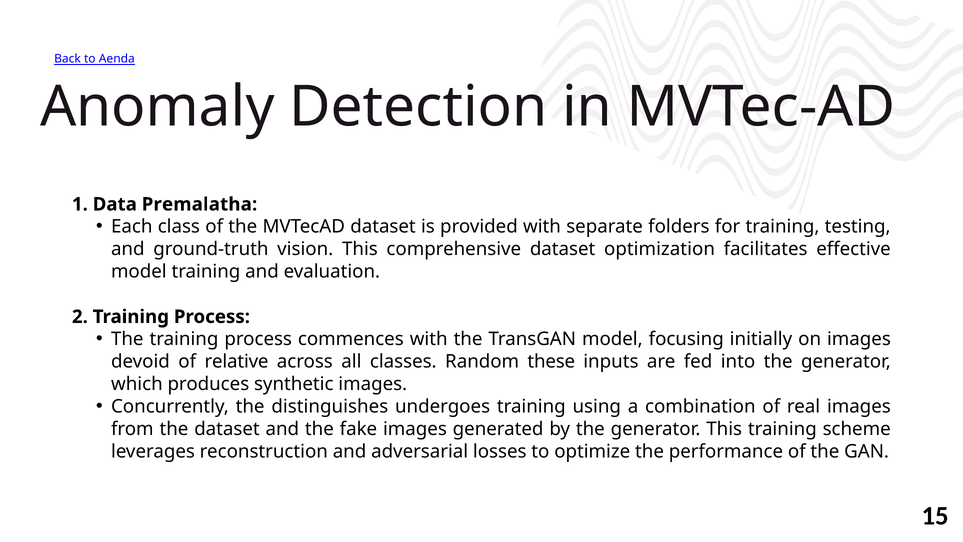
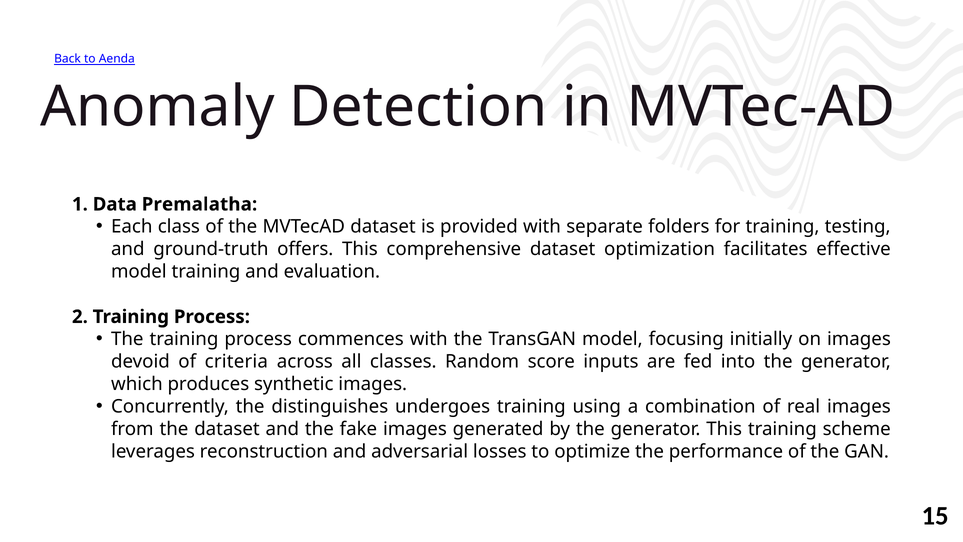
vision: vision -> offers (305, 249)
relative: relative -> criteria (236, 362)
these: these -> score (551, 362)
